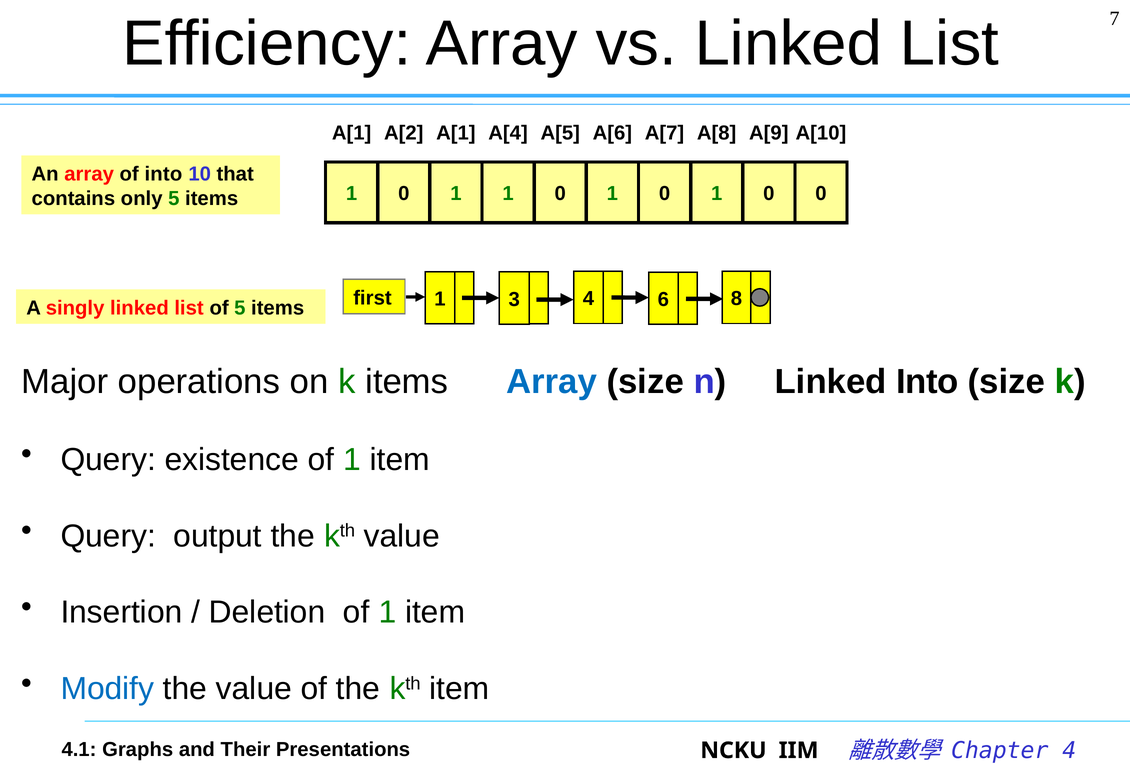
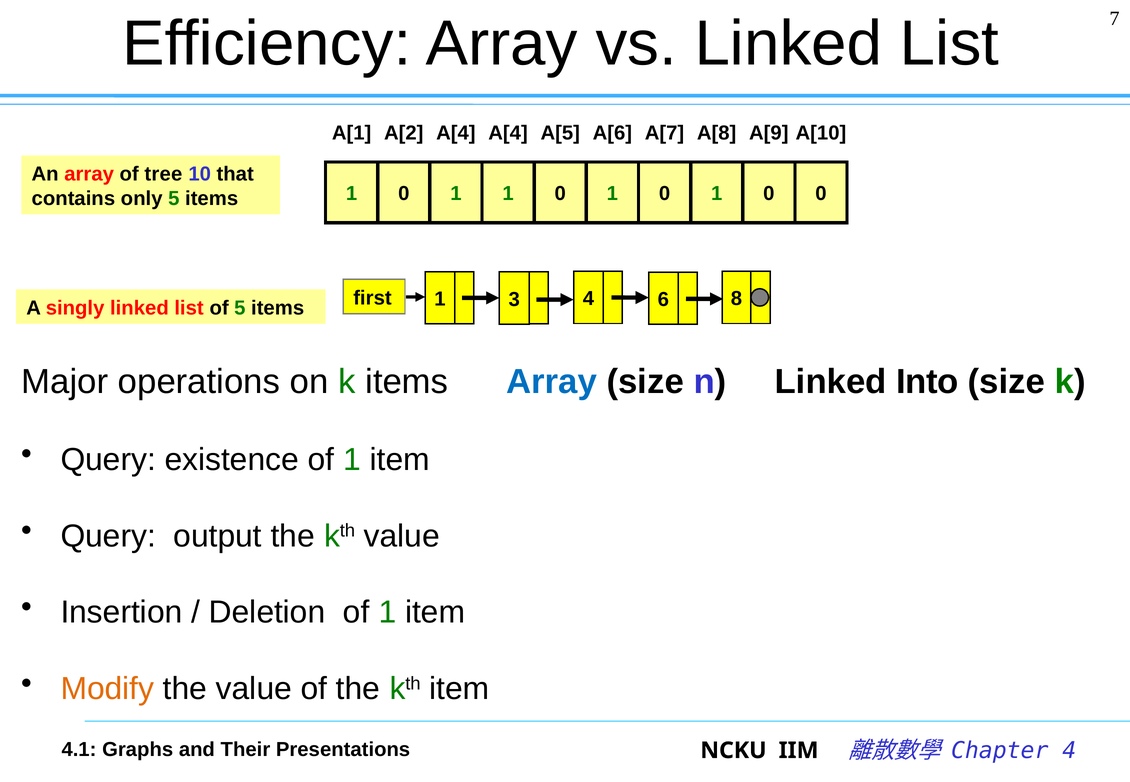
A[2 A[1: A[1 -> A[4 (456, 133)
of into: into -> tree (163, 174)
Modify colour: blue -> orange (107, 689)
